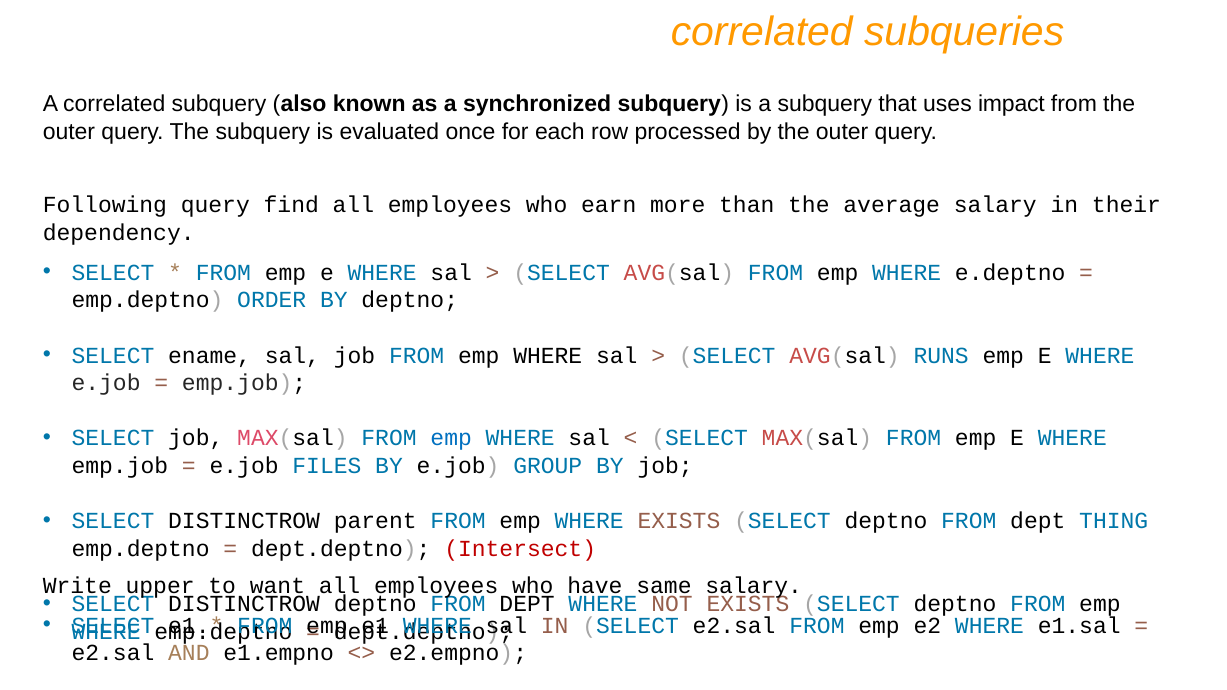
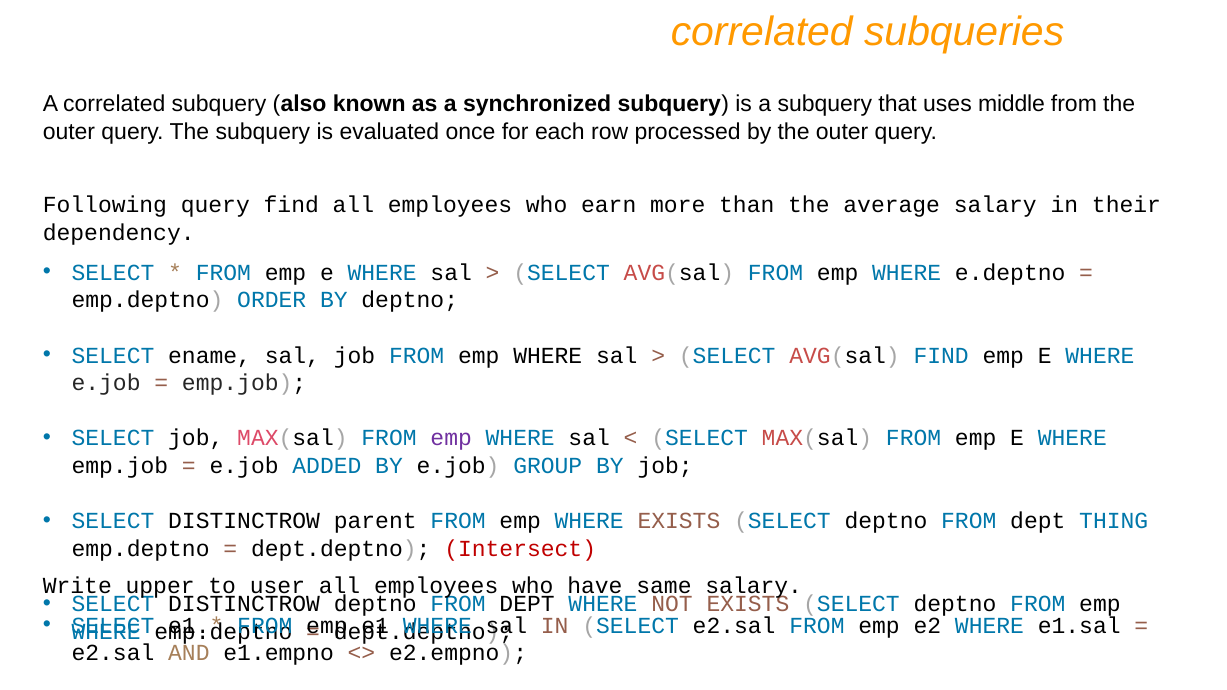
impact: impact -> middle (1011, 104)
AVG(sal RUNS: RUNS -> FIND (941, 356)
emp colour: blue -> purple (451, 438)
FILES: FILES -> ADDED (327, 466)
want: want -> user (277, 586)
